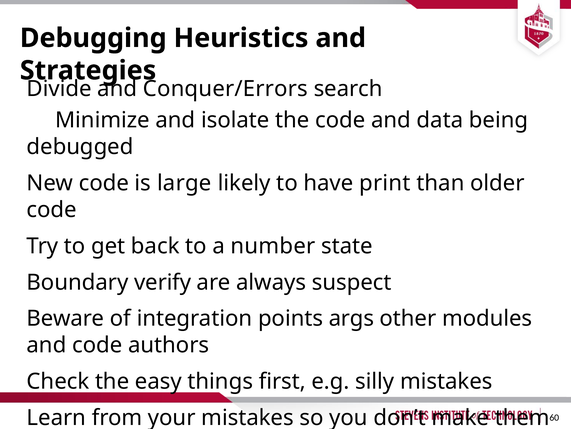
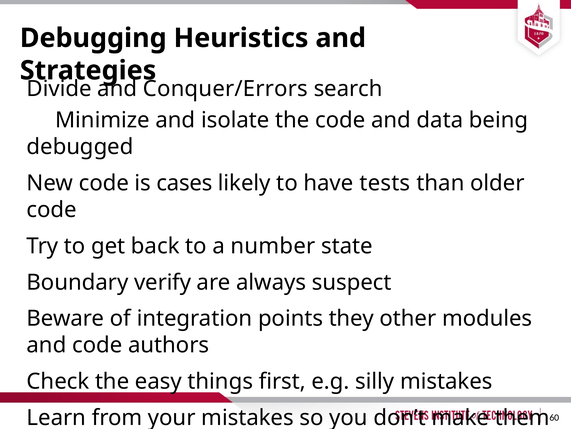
large: large -> cases (184, 183)
print: print -> tests (385, 183)
args: args -> they (351, 318)
